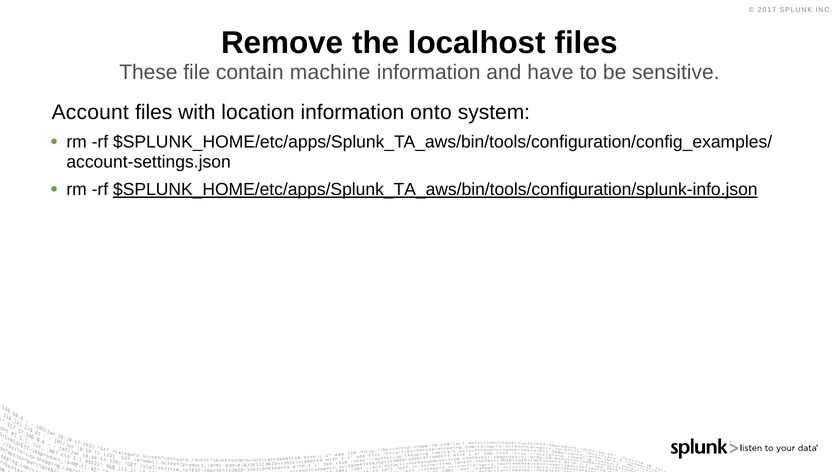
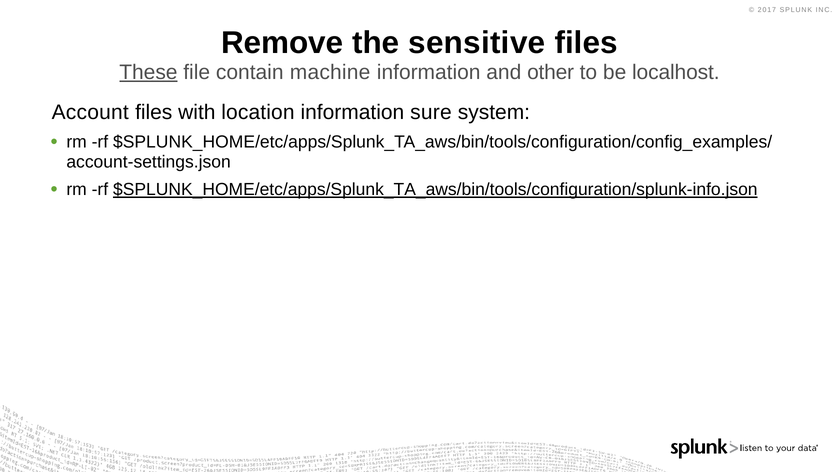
localhost: localhost -> sensitive (477, 43)
These underline: none -> present (148, 72)
have: have -> other (551, 72)
sensitive: sensitive -> localhost (676, 72)
onto: onto -> sure (431, 112)
